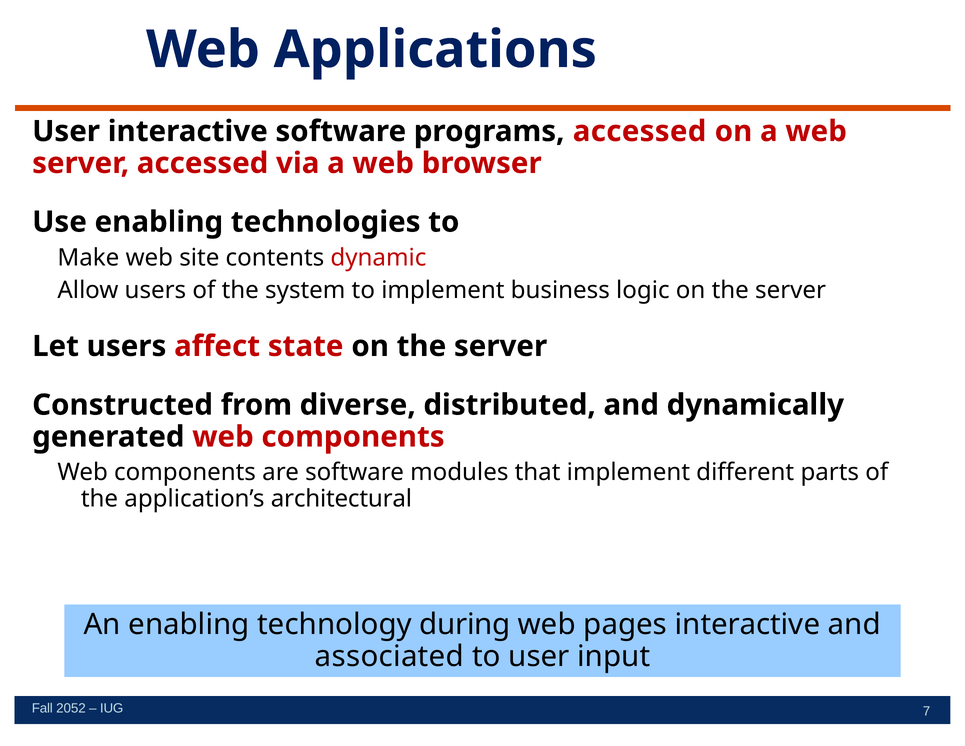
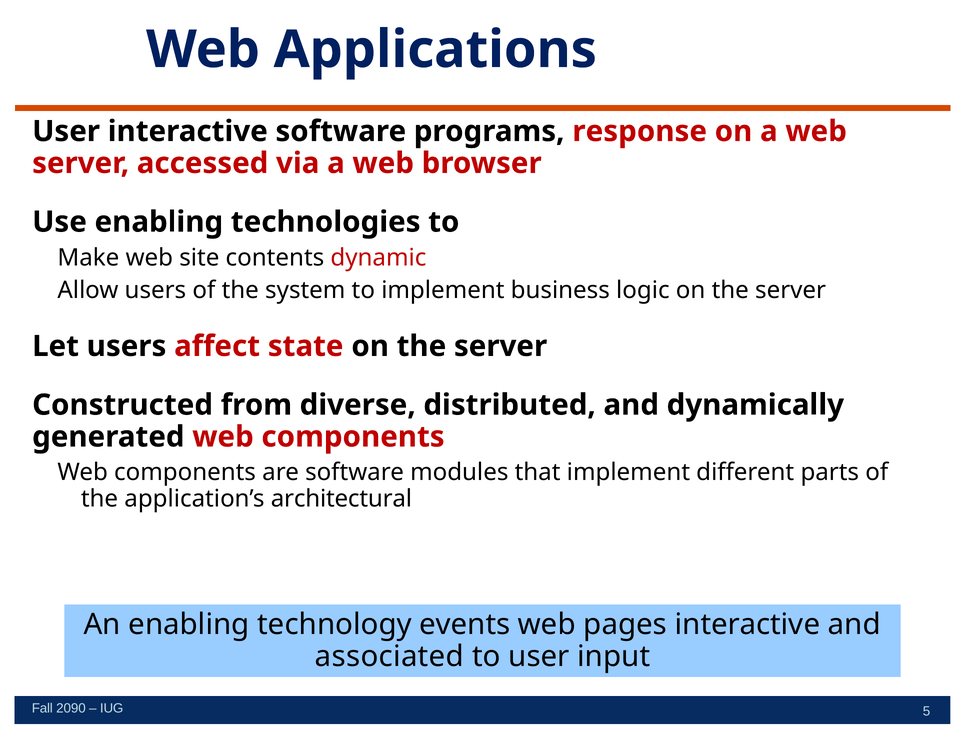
programs accessed: accessed -> response (640, 131)
during: during -> events (465, 624)
2052: 2052 -> 2090 (71, 708)
7: 7 -> 5 (926, 711)
